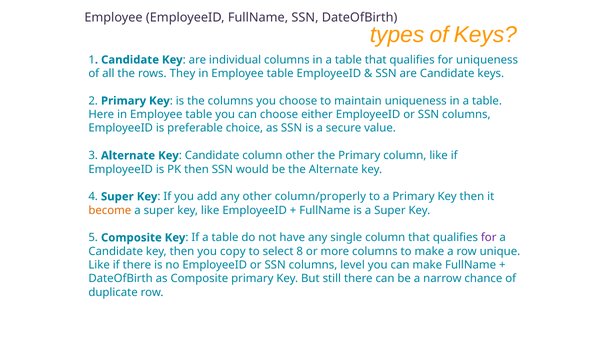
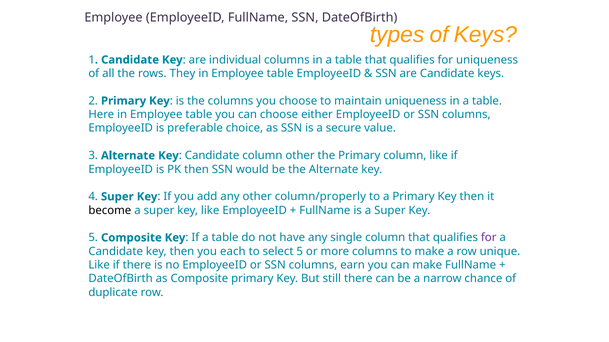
become colour: orange -> black (110, 211)
copy: copy -> each (233, 252)
select 8: 8 -> 5 (300, 252)
level: level -> earn (353, 265)
